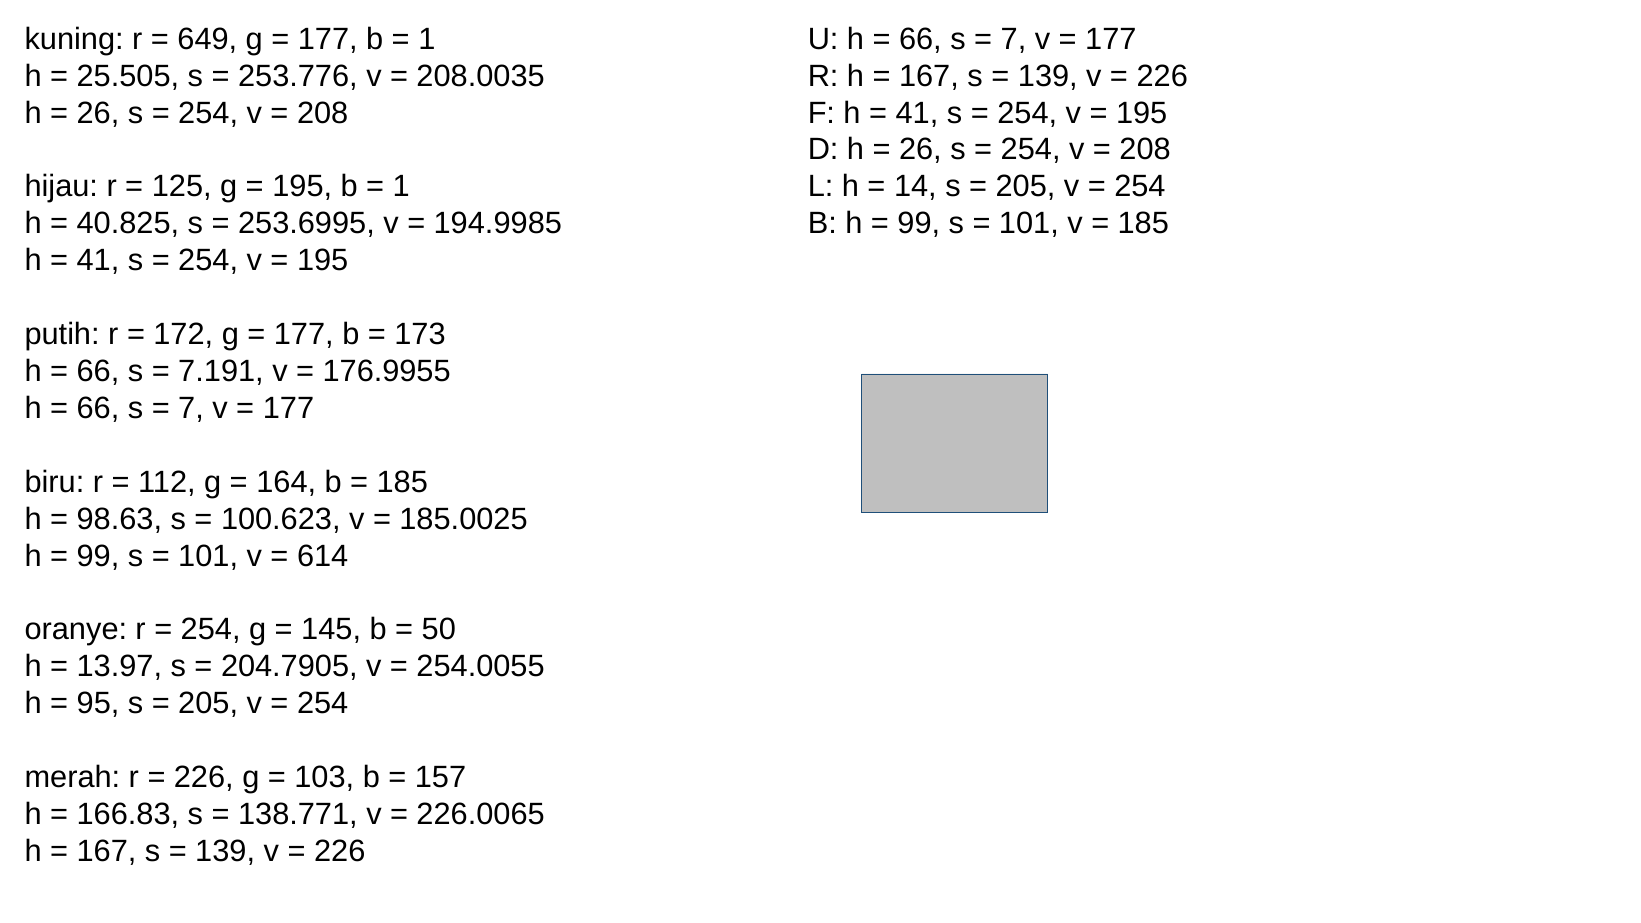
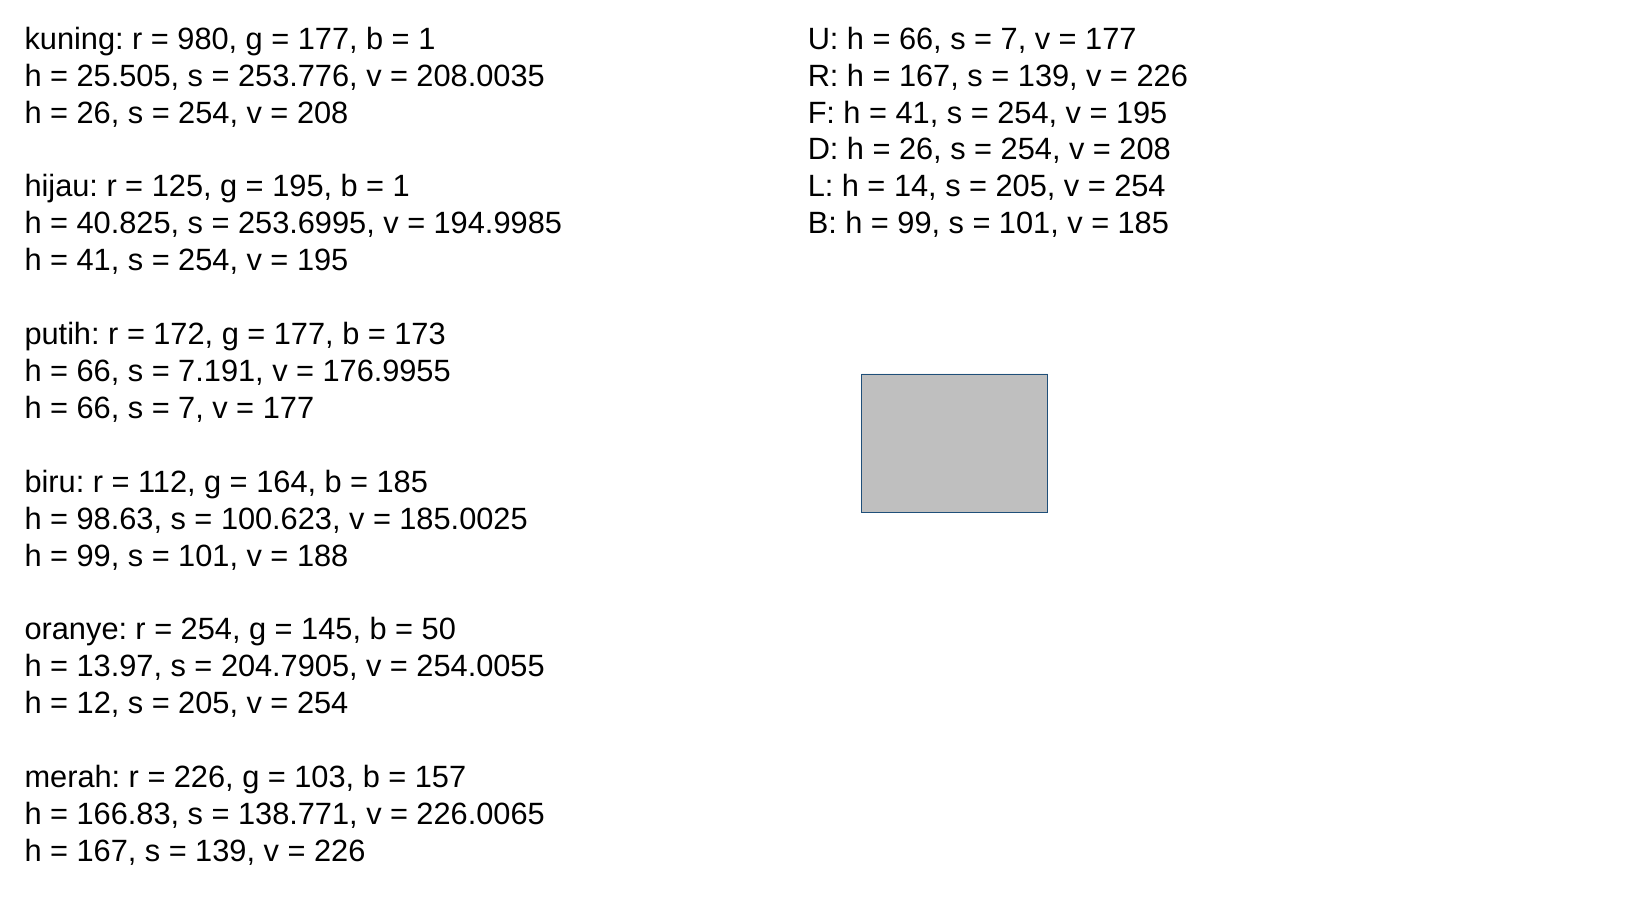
649: 649 -> 980 (207, 39)
614: 614 -> 188 (323, 556)
95: 95 -> 12 (98, 704)
